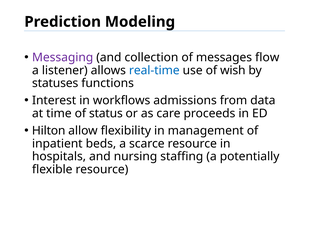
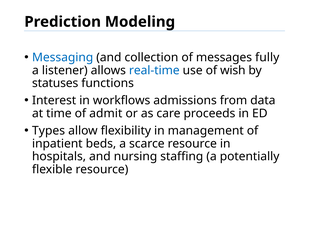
Messaging colour: purple -> blue (63, 58)
flow: flow -> fully (267, 58)
status: status -> admit (106, 114)
Hilton: Hilton -> Types (49, 131)
